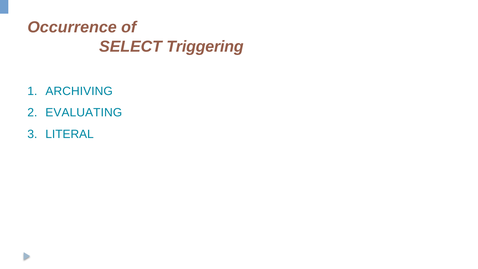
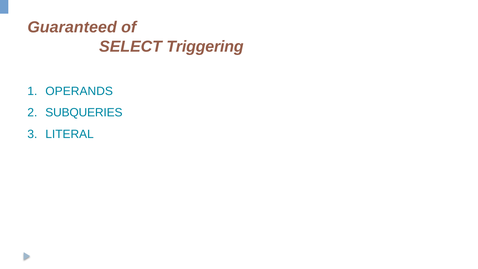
Occurrence: Occurrence -> Guaranteed (72, 27)
ARCHIVING: ARCHIVING -> OPERANDS (79, 91)
EVALUATING: EVALUATING -> SUBQUERIES (84, 113)
